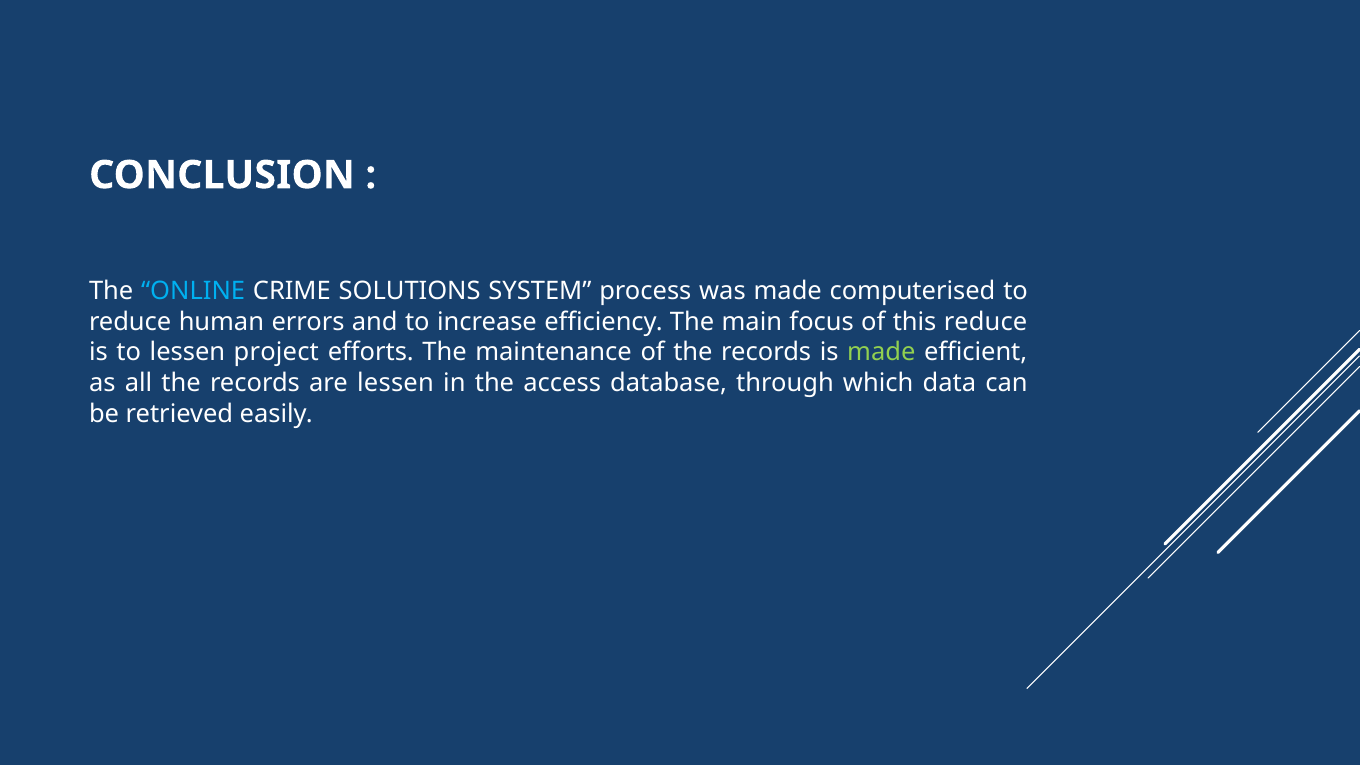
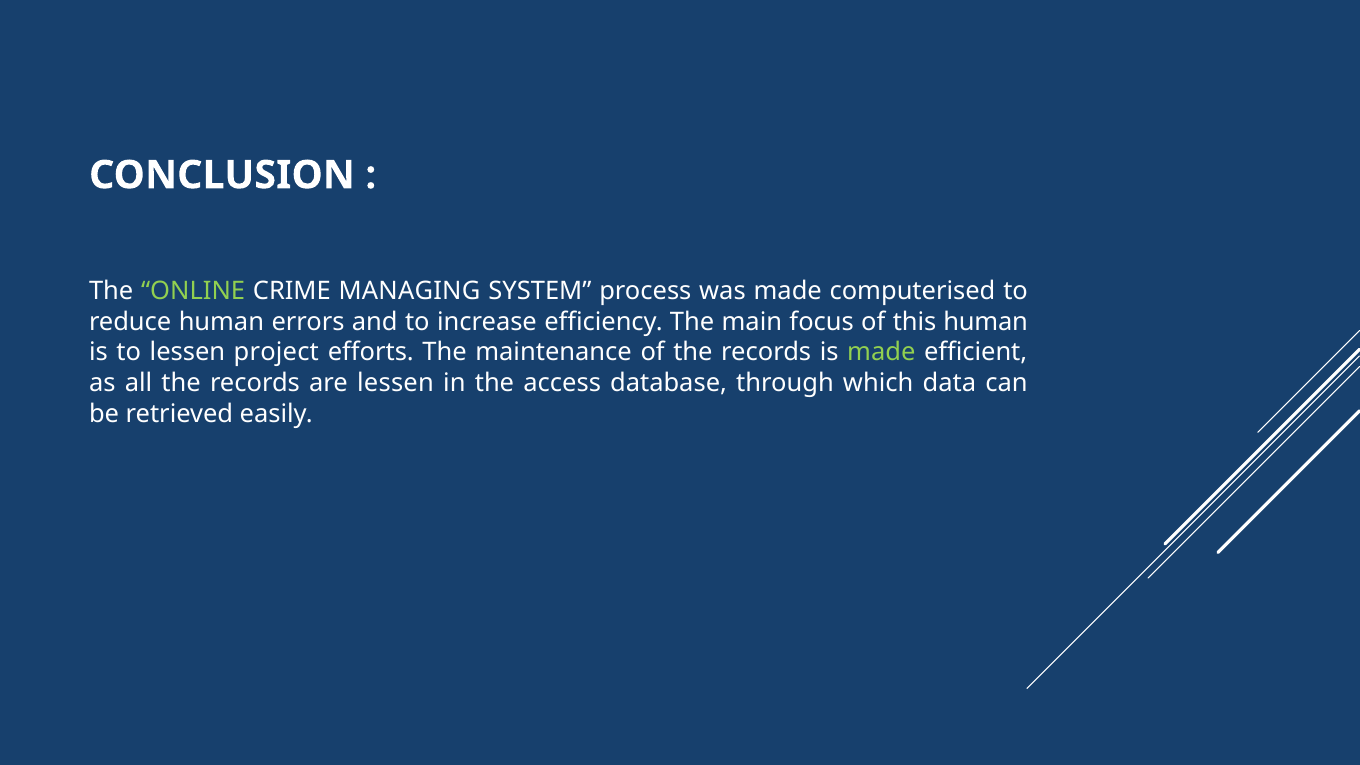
ONLINE colour: light blue -> light green (193, 291)
SOLUTIONS: SOLUTIONS -> MANAGING (409, 291)
this reduce: reduce -> human (986, 322)
